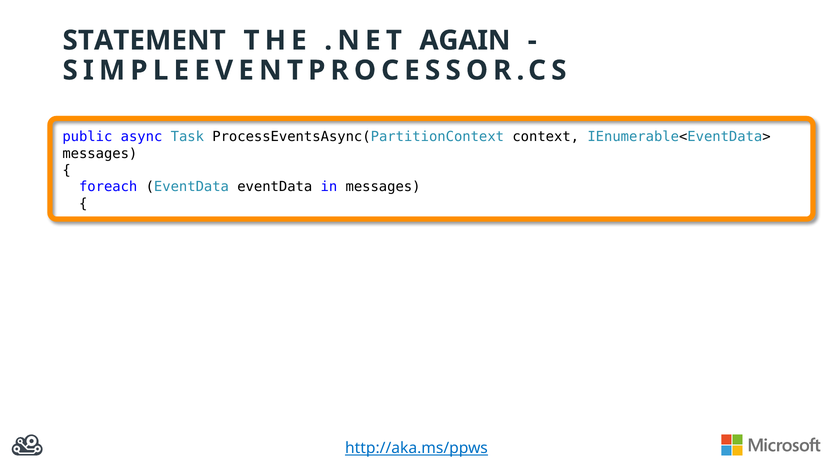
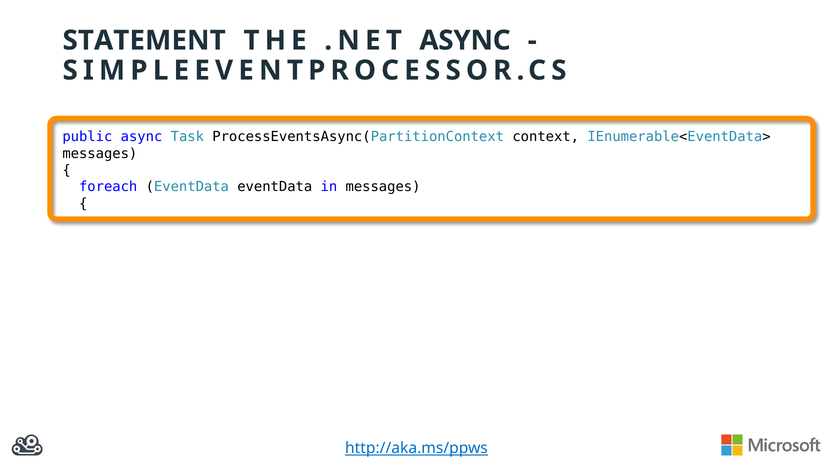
.NET AGAIN: AGAIN -> ASYNC (465, 40)
